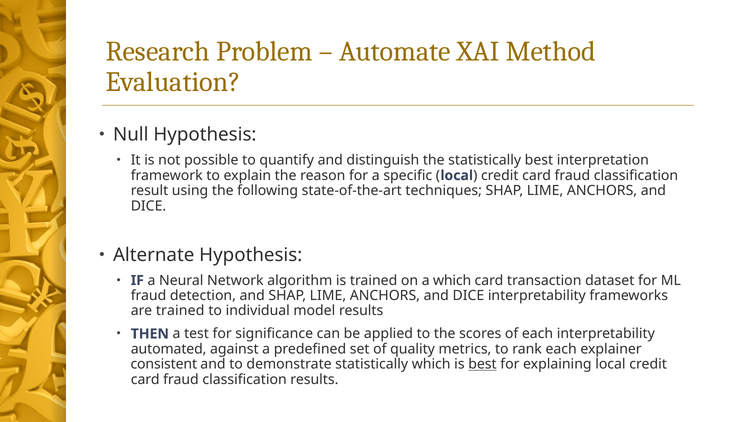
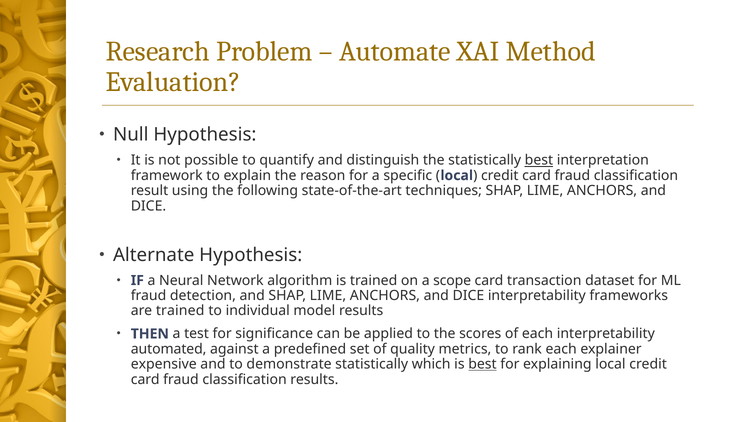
best underline: none -> present (539, 160)
a which: which -> scope (452, 280)
consistent: consistent -> expensive (164, 364)
